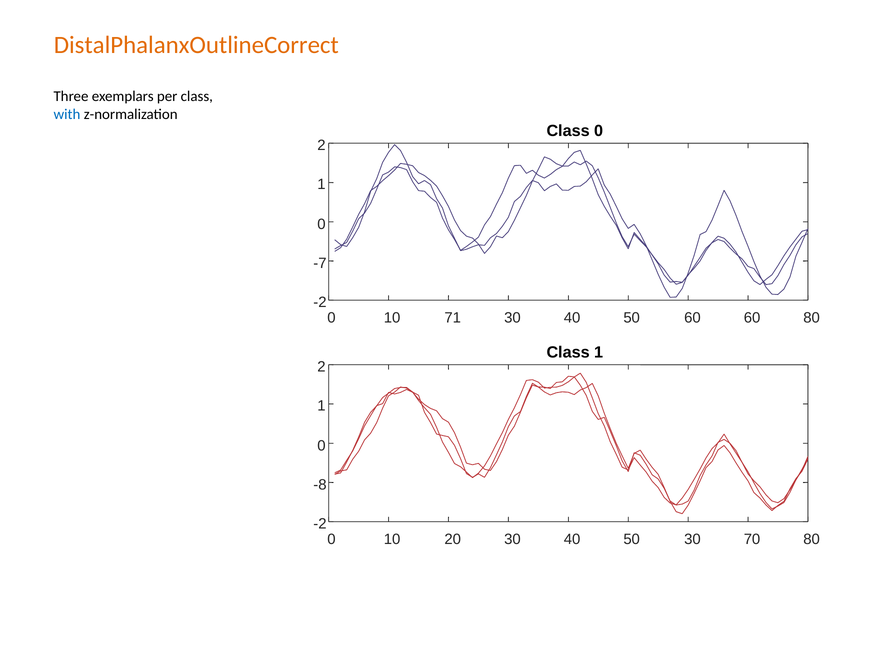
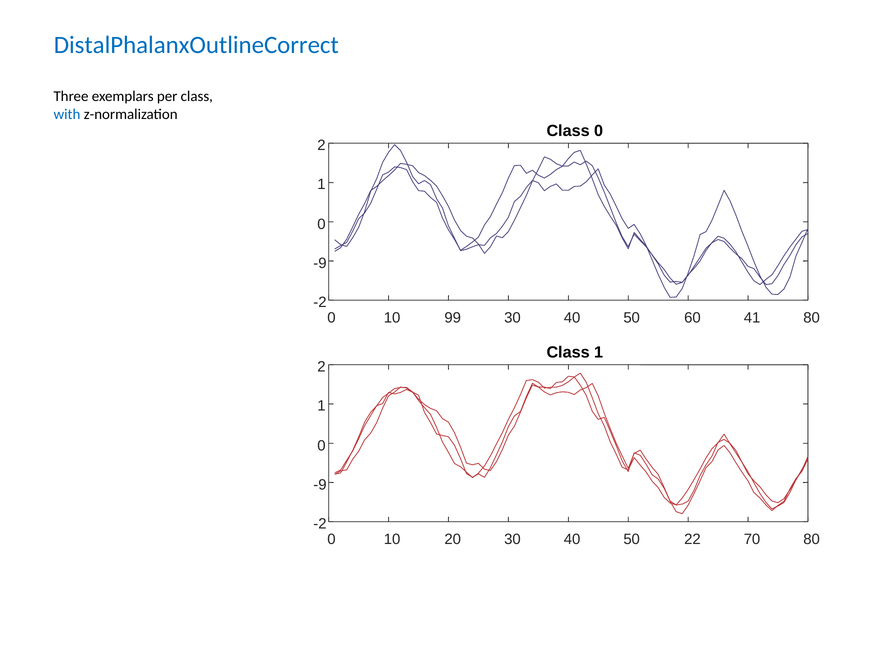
DistalPhalanxOutlineCorrect colour: orange -> blue (196, 45)
-7: -7 -> -9 (320, 263)
71: 71 -> 99 (453, 318)
60 60: 60 -> 41 (752, 318)
-8: -8 -> -9 (320, 485)
50 30: 30 -> 22 (692, 539)
